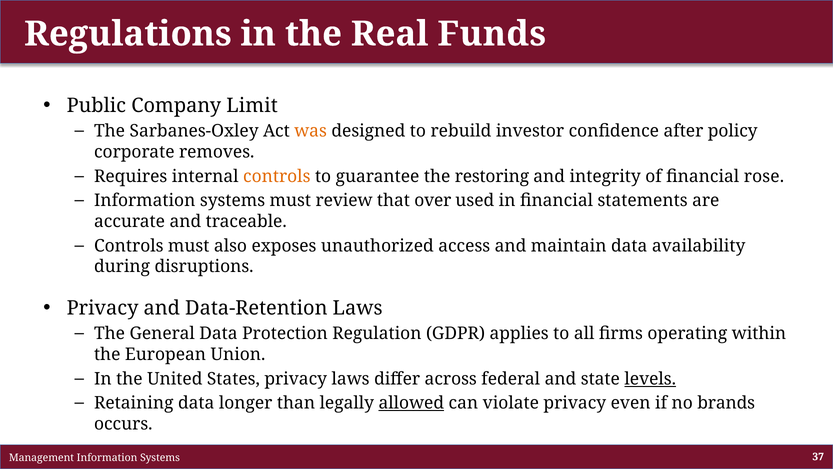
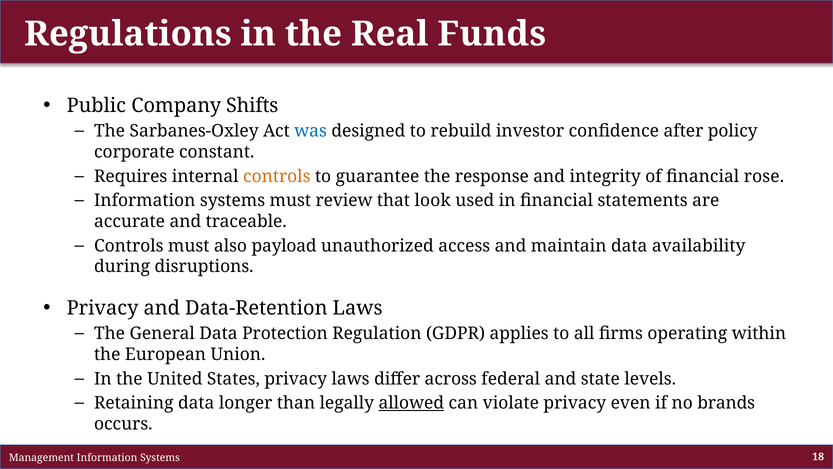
Limit: Limit -> Shifts (252, 105)
was colour: orange -> blue (311, 131)
removes: removes -> constant (217, 152)
restoring: restoring -> response (492, 176)
over: over -> look (433, 201)
exposes: exposes -> payload (284, 246)
levels underline: present -> none (650, 379)
37: 37 -> 18 (818, 456)
